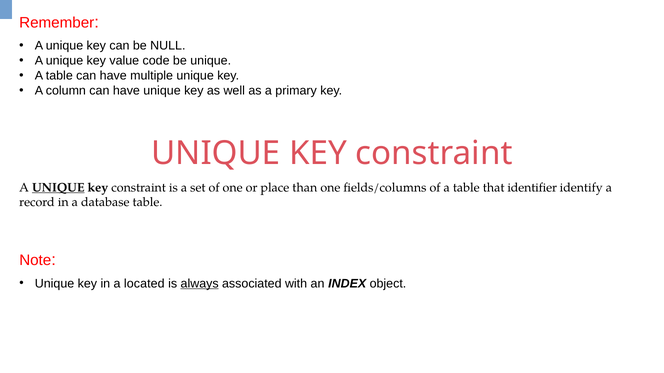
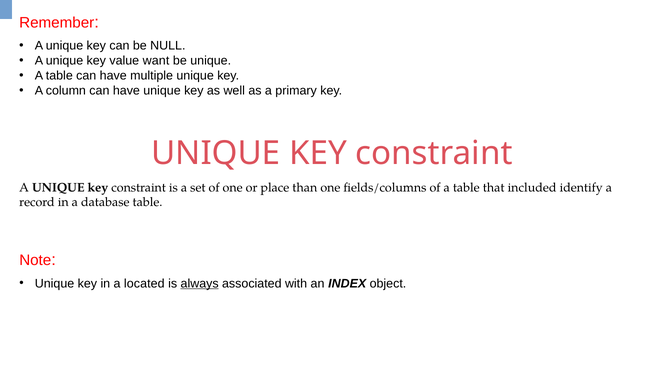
code: code -> want (156, 61)
UNIQUE underline: present -> none (58, 188)
identifier: identifier -> included (532, 188)
